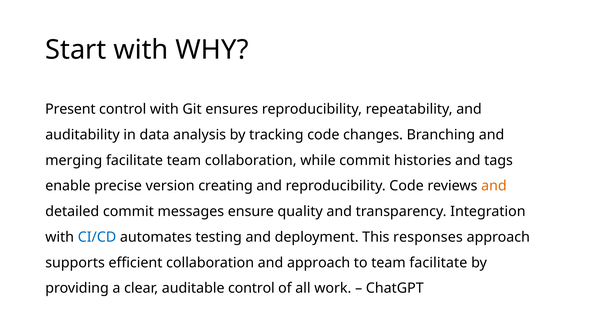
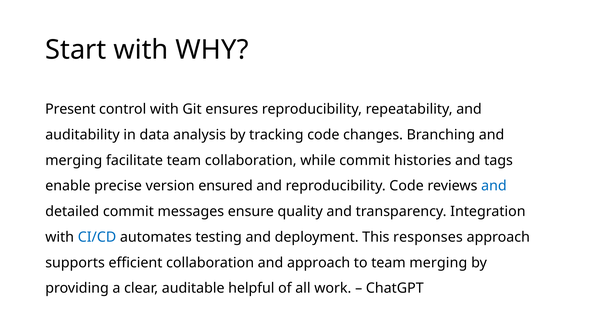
creating: creating -> ensured (226, 186)
and colour: orange -> blue (494, 186)
team facilitate: facilitate -> merging (438, 263)
auditable control: control -> helpful (251, 288)
